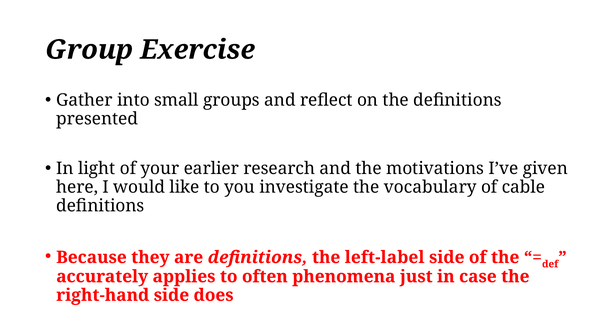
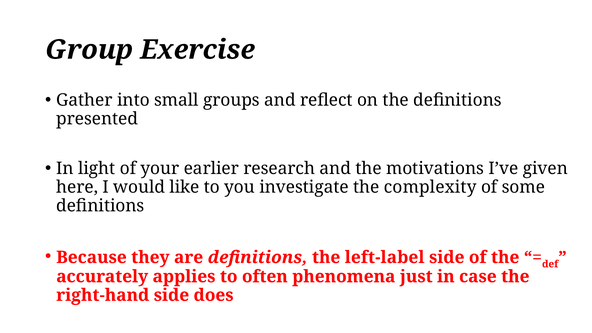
vocabulary: vocabulary -> complexity (430, 187)
cable: cable -> some (523, 187)
